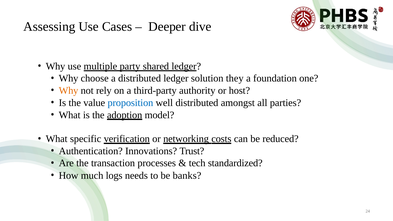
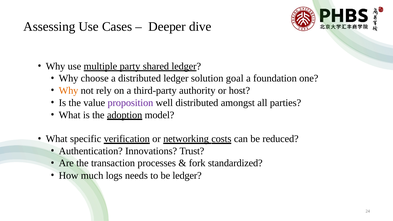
they: they -> goal (235, 78)
proposition colour: blue -> purple (130, 103)
tech: tech -> fork (197, 163)
be banks: banks -> ledger (187, 176)
